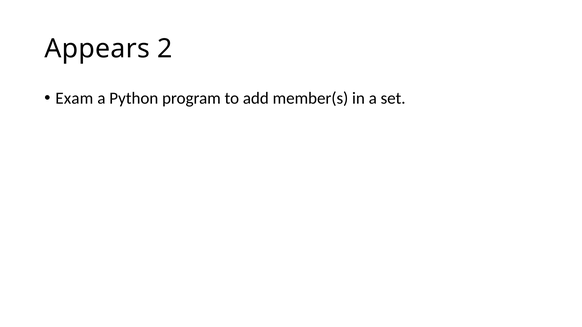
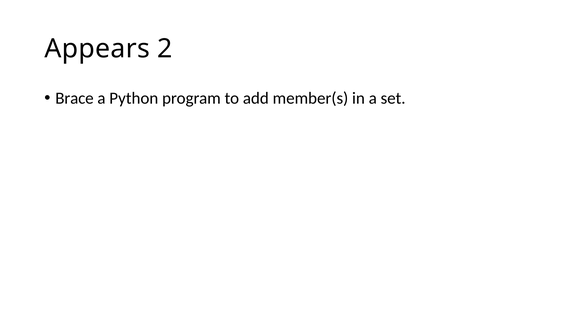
Exam: Exam -> Brace (74, 98)
